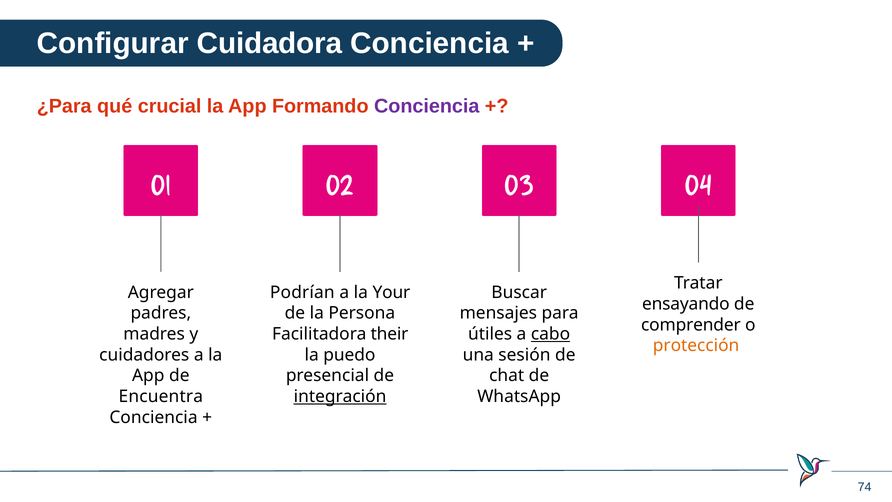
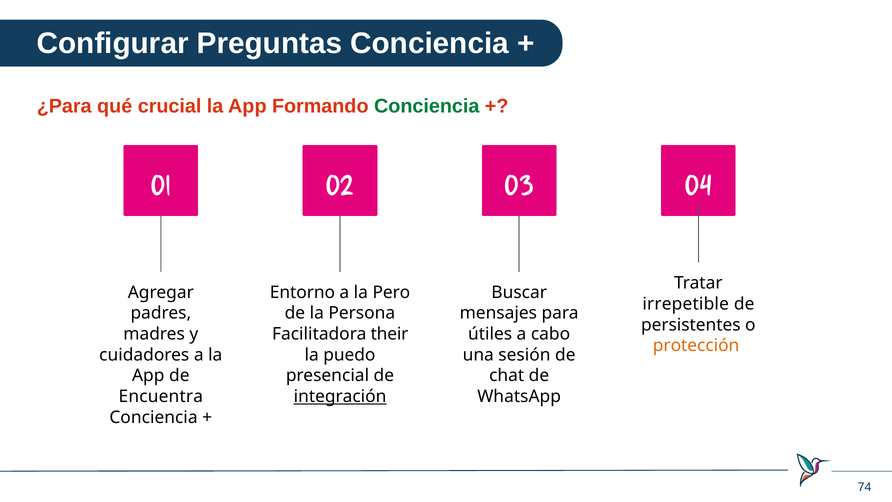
Cuidadora: Cuidadora -> Preguntas (269, 44)
Conciencia colour: purple -> green (427, 106)
Podrían: Podrían -> Entorno (302, 292)
Your: Your -> Pero (391, 292)
ensayando: ensayando -> irrepetible (686, 304)
comprender: comprender -> persistentes (691, 325)
cabo underline: present -> none (551, 334)
